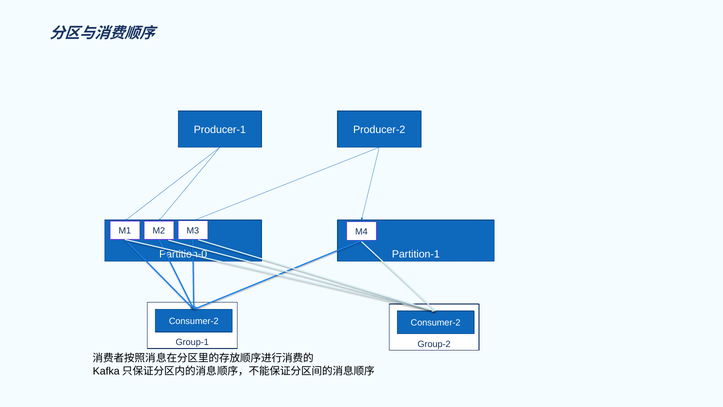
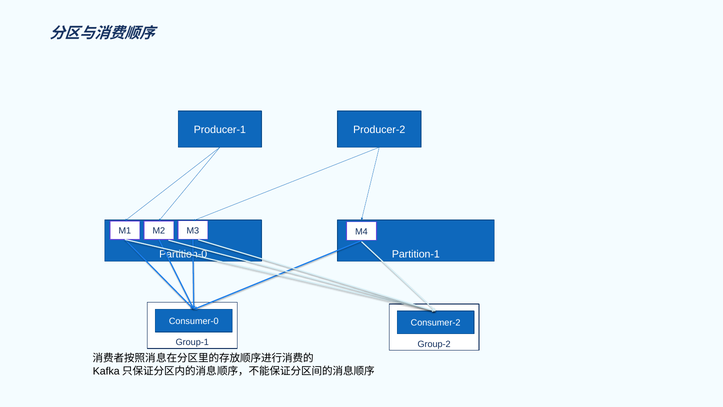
Consumer-2: Consumer-2 -> Consumer-0 (194, 321)
